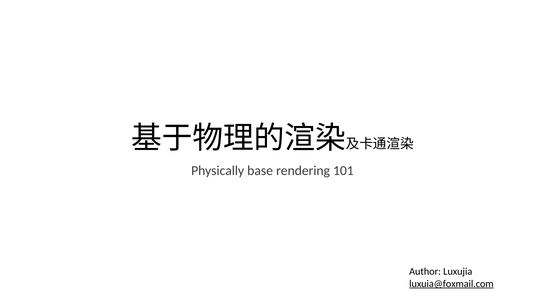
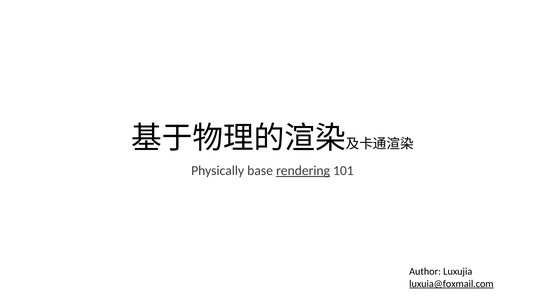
rendering underline: none -> present (303, 170)
